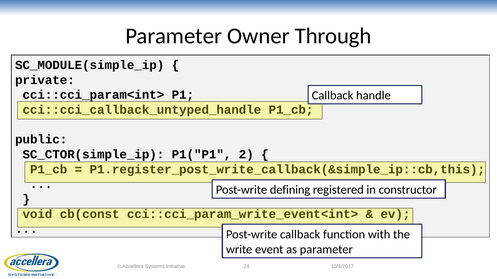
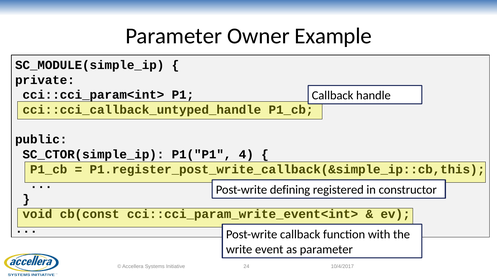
Through: Through -> Example (333, 36)
2: 2 -> 4 (246, 155)
